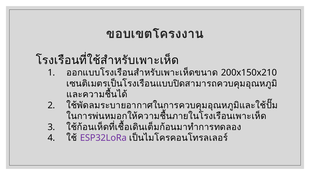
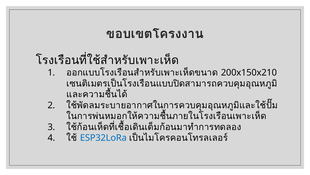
ESP32LoRa colour: purple -> blue (103, 137)
